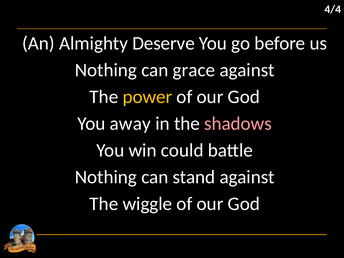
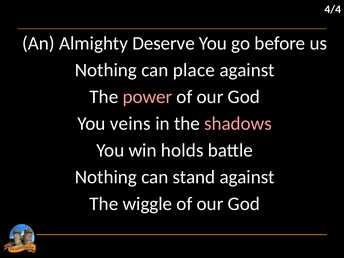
grace: grace -> place (194, 70)
power colour: yellow -> pink (147, 97)
away: away -> veins (130, 124)
could: could -> holds (182, 150)
